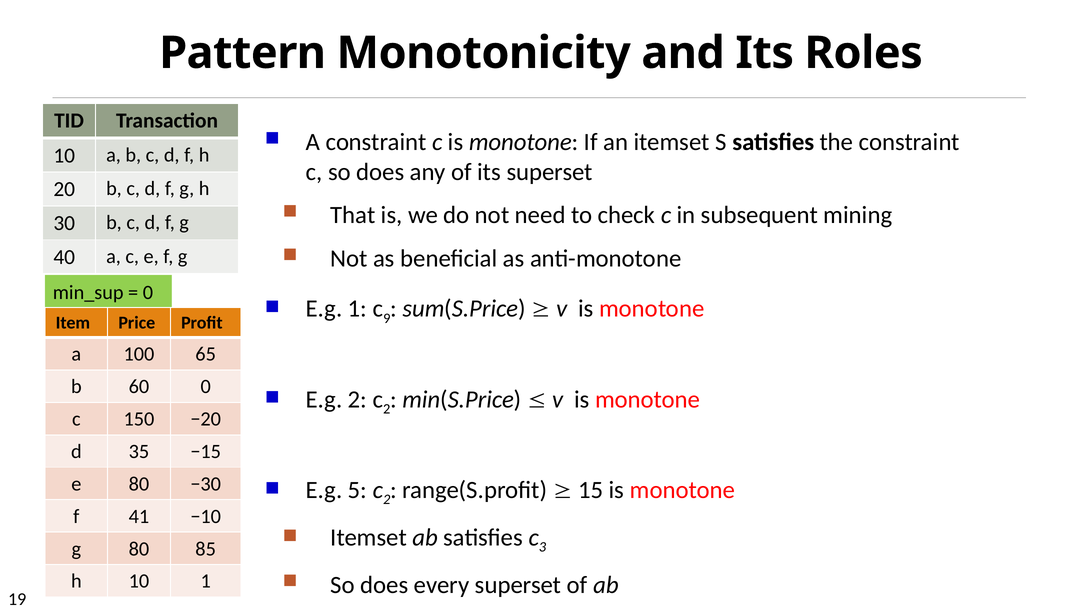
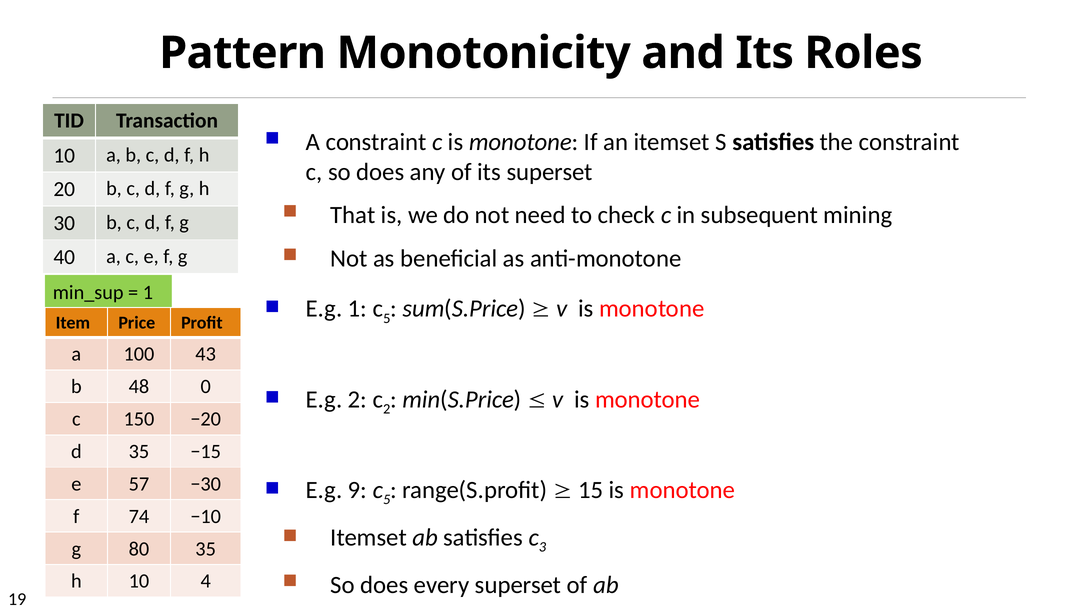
0: 0 -> 1 (148, 292)
1 c 9: 9 -> 5 (387, 318)
65: 65 -> 43 (206, 354)
60: 60 -> 48 (139, 386)
e 80: 80 -> 57 (139, 484)
5: 5 -> 9 (357, 490)
2: 2 -> 5 (387, 499)
41: 41 -> 74 (139, 516)
80 85: 85 -> 35 (206, 548)
10 1: 1 -> 4 (206, 581)
